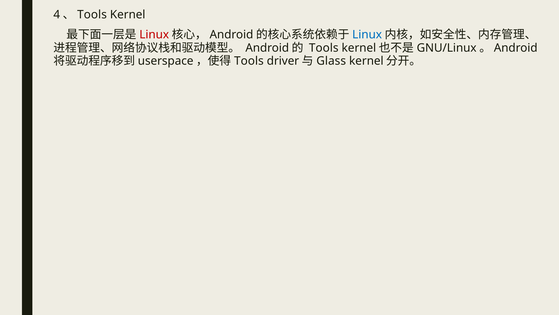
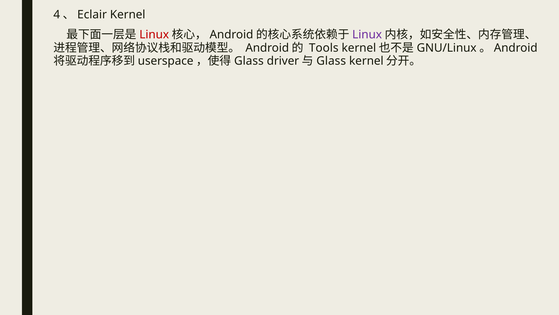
Tools: Tools -> Eclair (92, 15)
Linux colour: blue -> purple (367, 35)
Tools: Tools -> Glass (249, 61)
